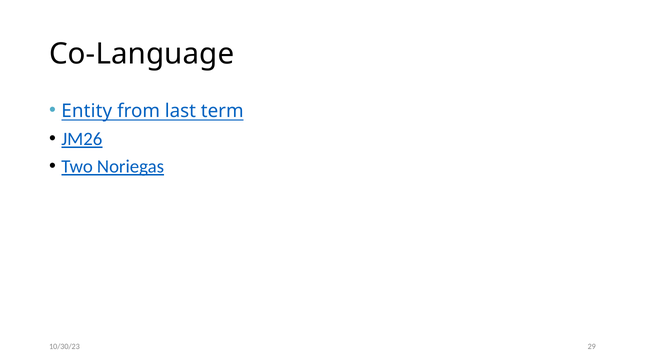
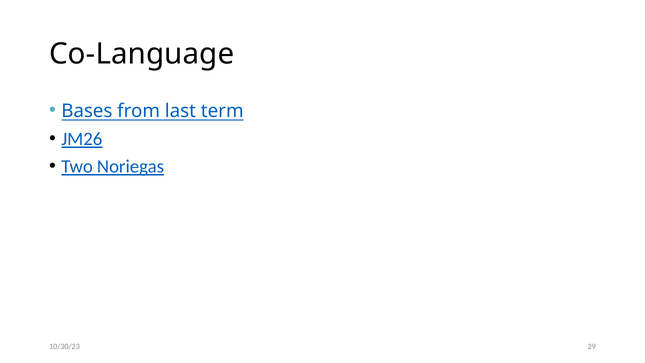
Entity: Entity -> Bases (87, 111)
